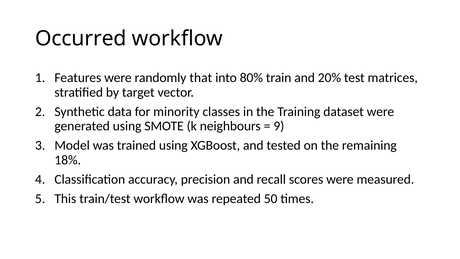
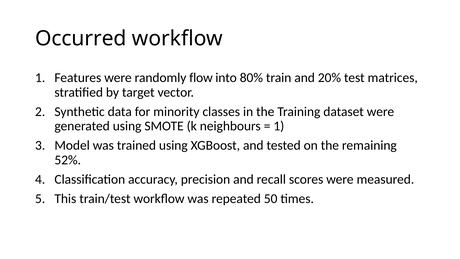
that: that -> flow (201, 78)
9: 9 -> 1 (279, 126)
18%: 18% -> 52% (68, 160)
